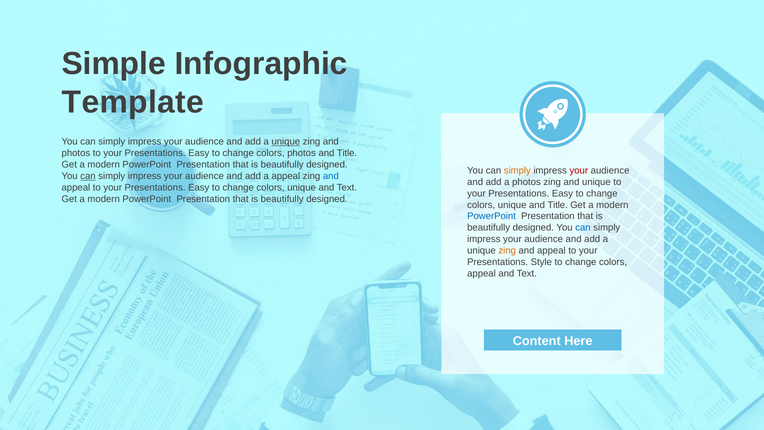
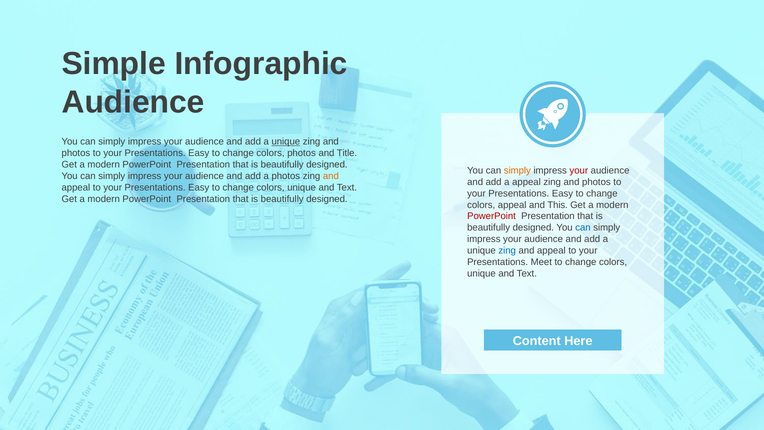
Template: Template -> Audience (133, 102)
can underline: present -> none (88, 176)
a appeal: appeal -> photos (286, 176)
and colour: blue -> orange (331, 176)
a photos: photos -> appeal (526, 182)
unique: unique -> photos (596, 182)
unique: unique -> appeal (512, 205)
Title: Title -> This (558, 205)
PowerPoint colour: blue -> red (492, 216)
zing colour: orange -> blue (507, 251)
Style: Style -> Meet (541, 262)
appeal: appeal -> unique (481, 274)
